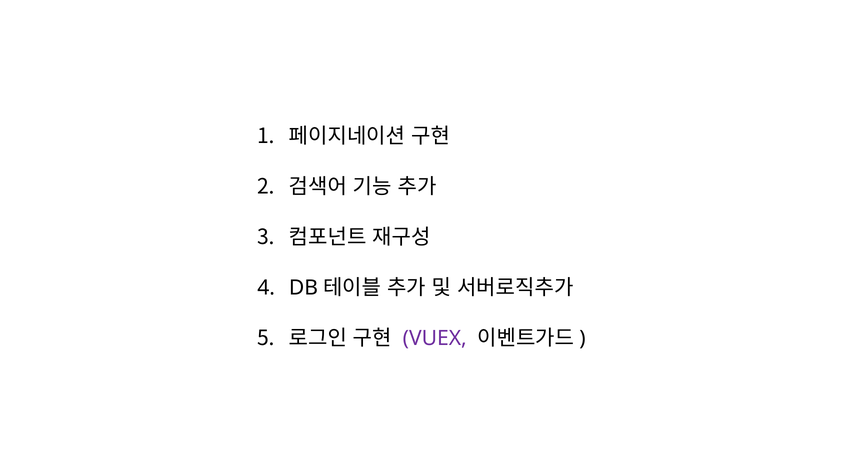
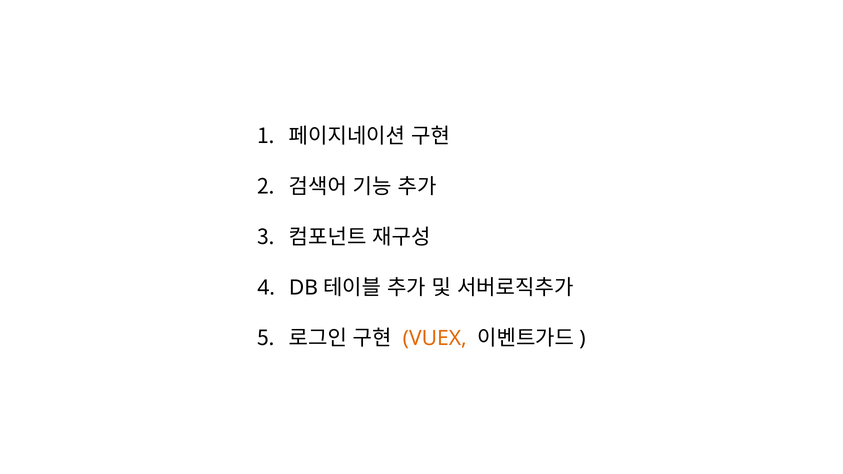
VUEX colour: purple -> orange (435, 339)
